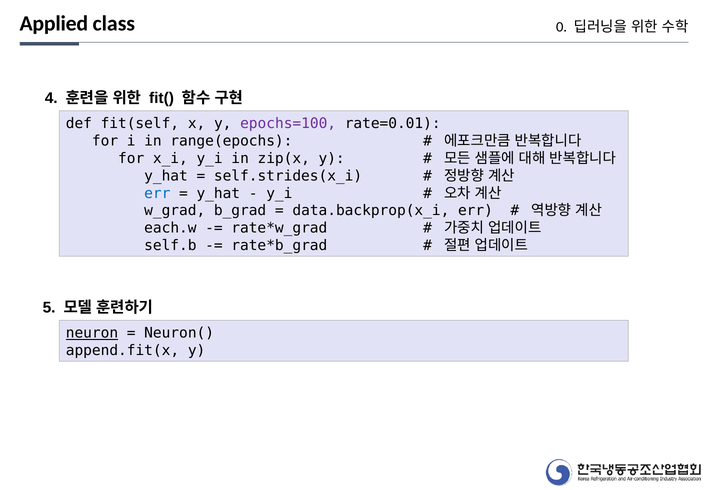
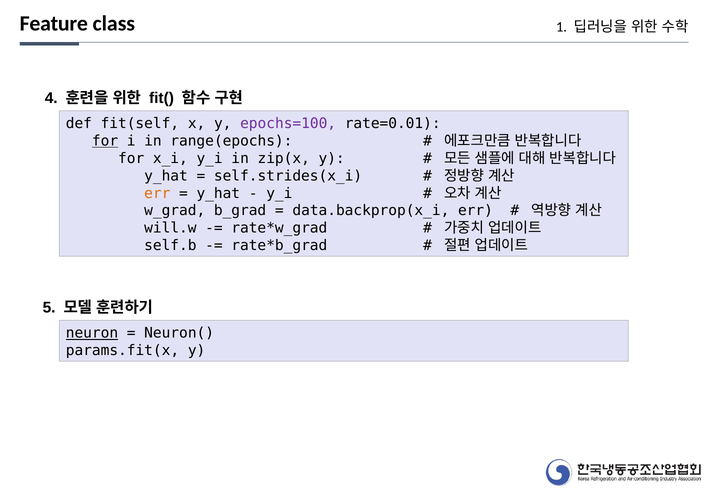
Applied: Applied -> Feature (54, 23)
0: 0 -> 1 (562, 27)
for underline: none -> present (105, 141)
err colour: blue -> orange (157, 193)
each.w: each.w -> will.w (170, 228)
append.fit(x: append.fit(x -> params.fit(x (122, 351)
